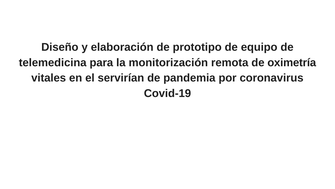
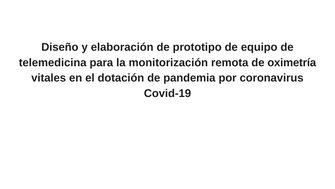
servirían: servirían -> dotación (121, 78)
